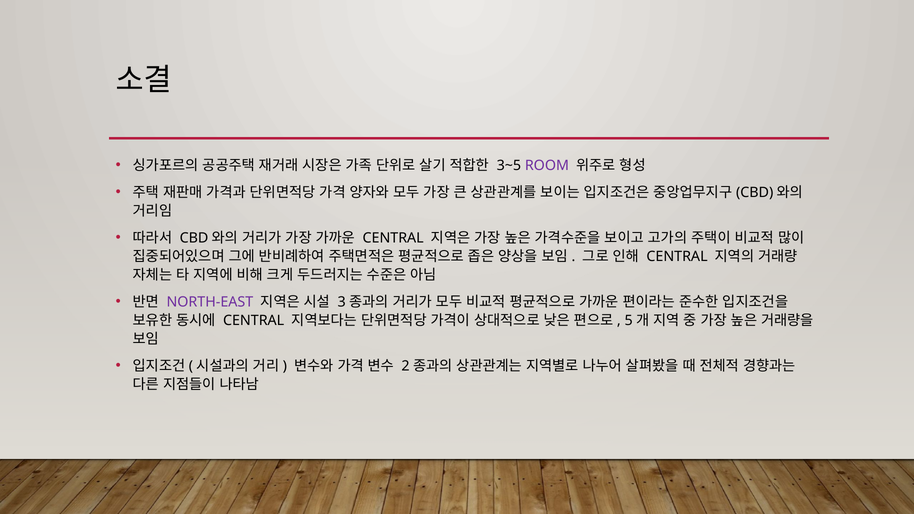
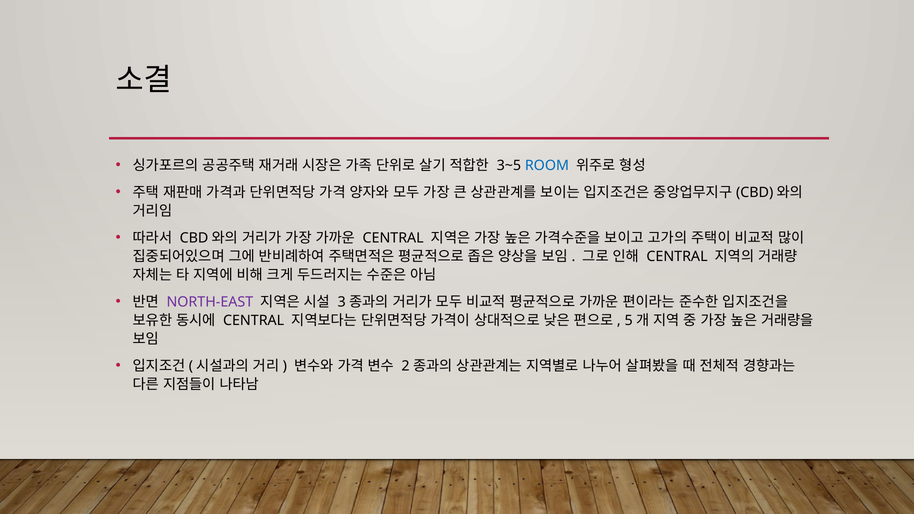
ROOM colour: purple -> blue (547, 165)
